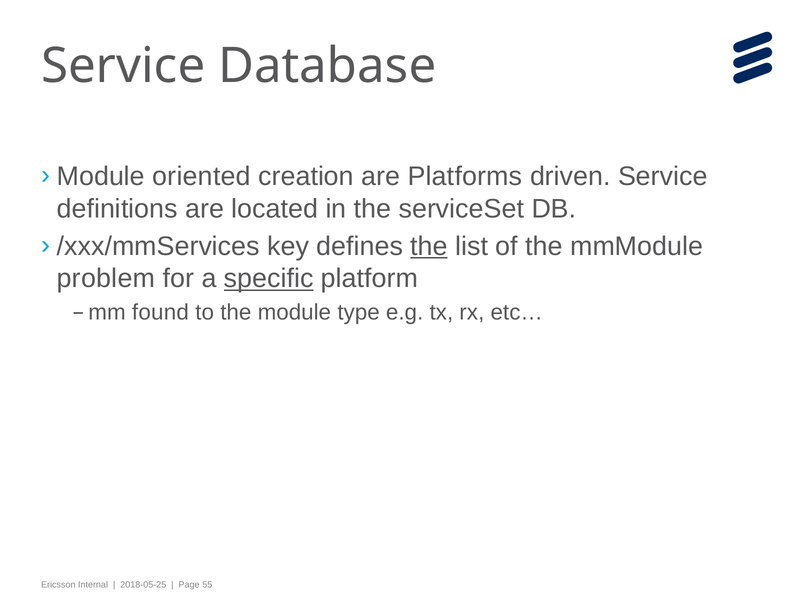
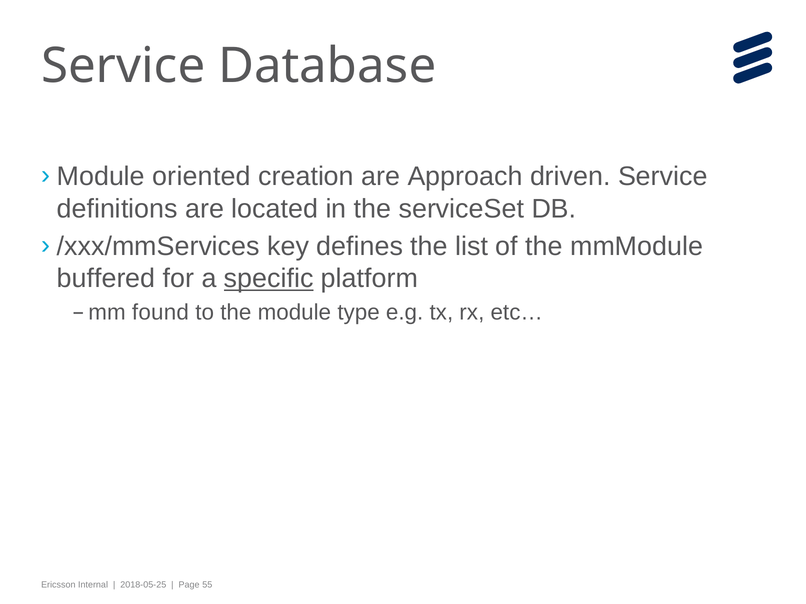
Platforms: Platforms -> Approach (465, 177)
the underline: present -> none (429, 247)
problem: problem -> buffered (106, 279)
